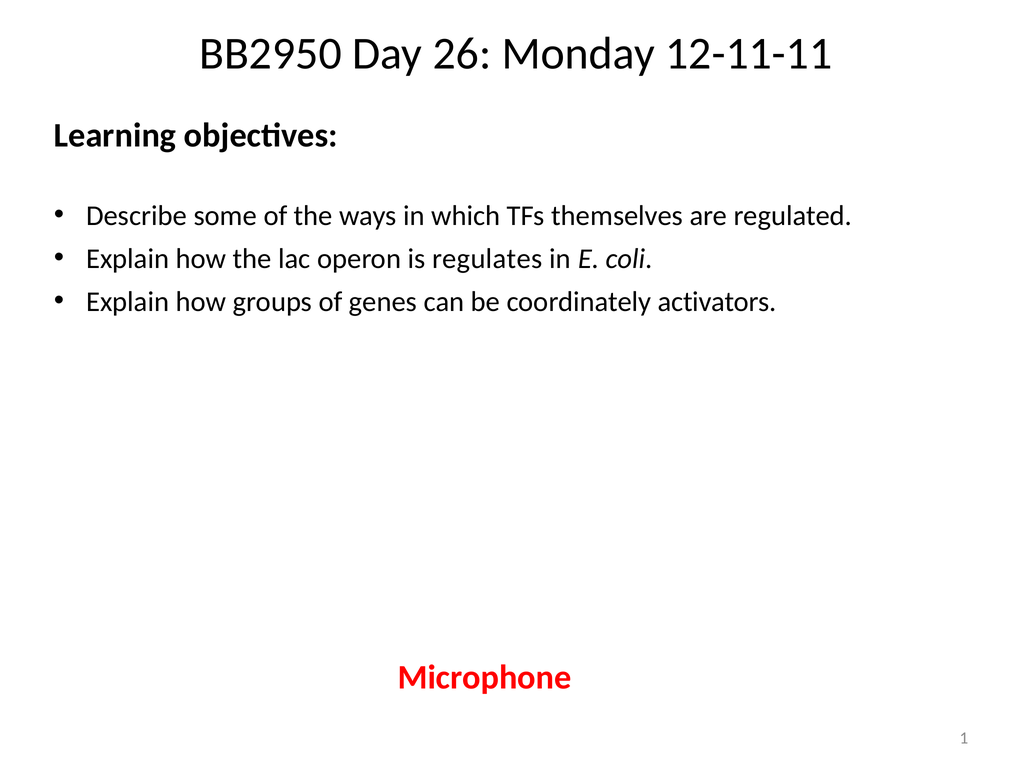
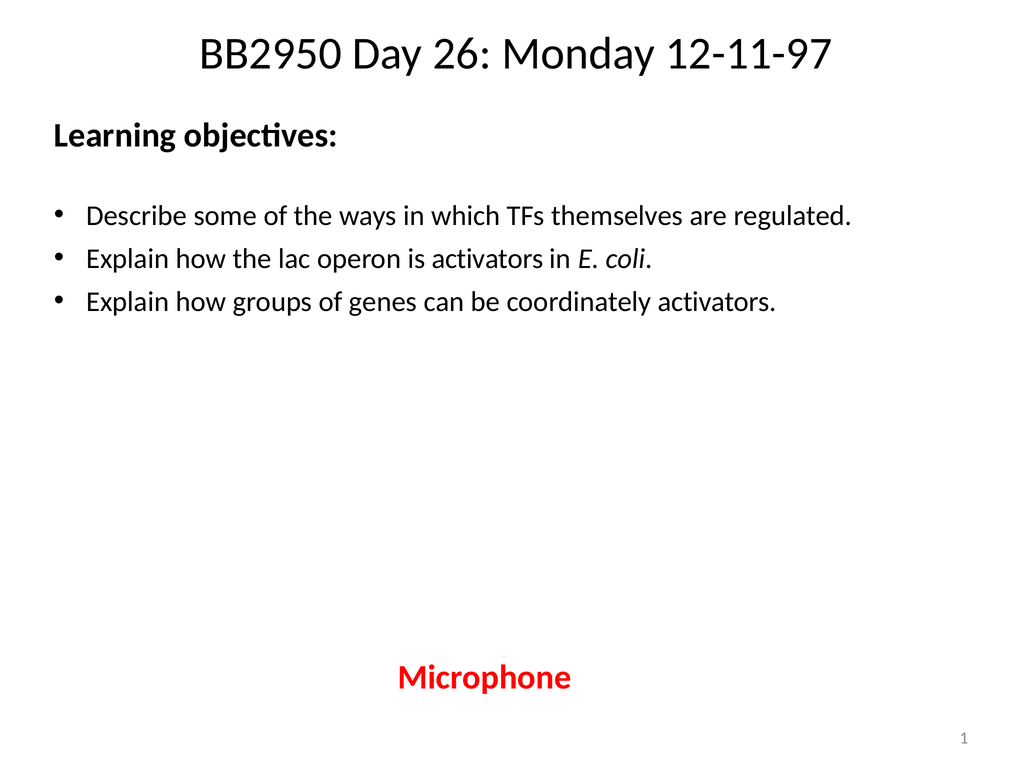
12-11-11: 12-11-11 -> 12-11-97 (749, 54)
is regulates: regulates -> activators (488, 258)
